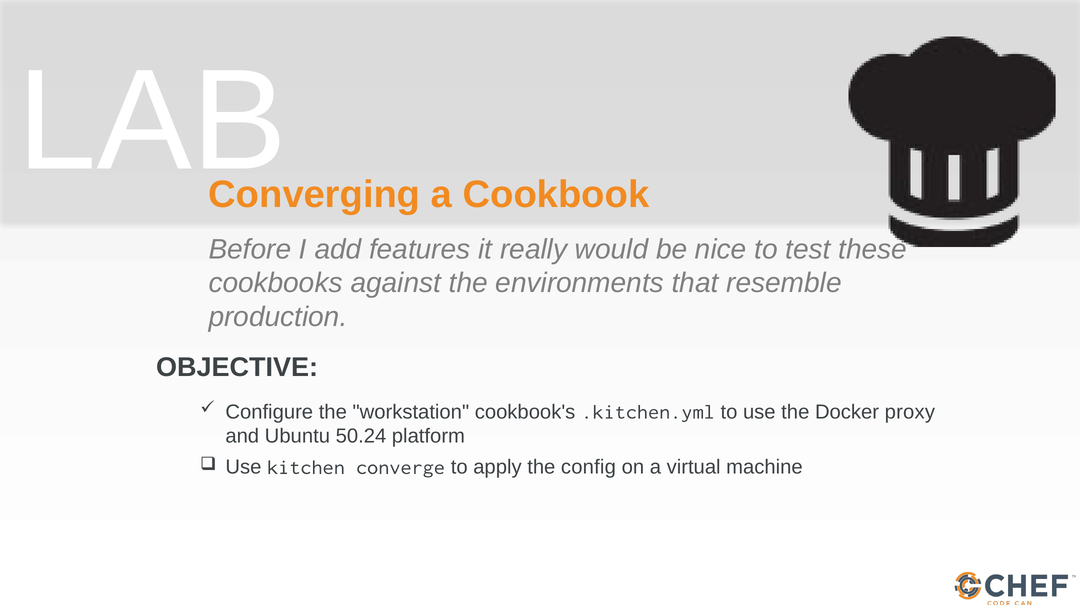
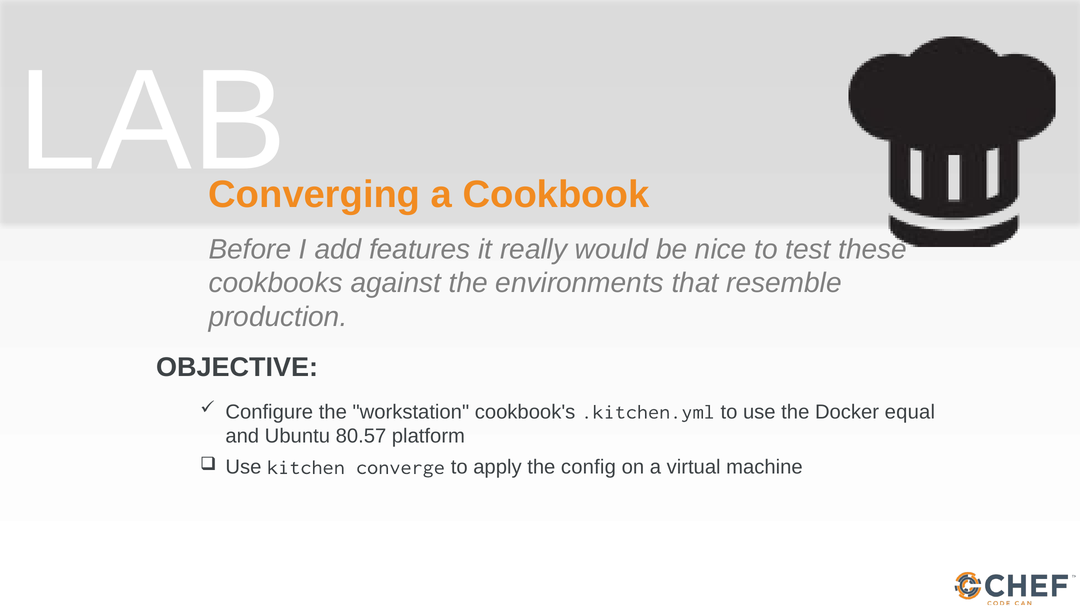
proxy: proxy -> equal (910, 411)
50.24: 50.24 -> 80.57 (361, 436)
